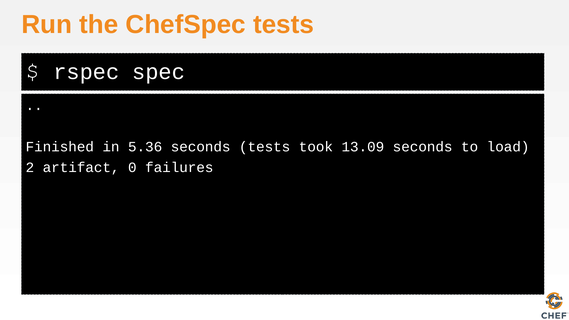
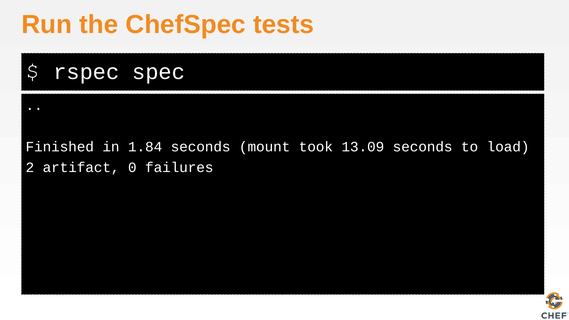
5.36: 5.36 -> 1.84 (145, 147)
seconds tests: tests -> mount (265, 147)
